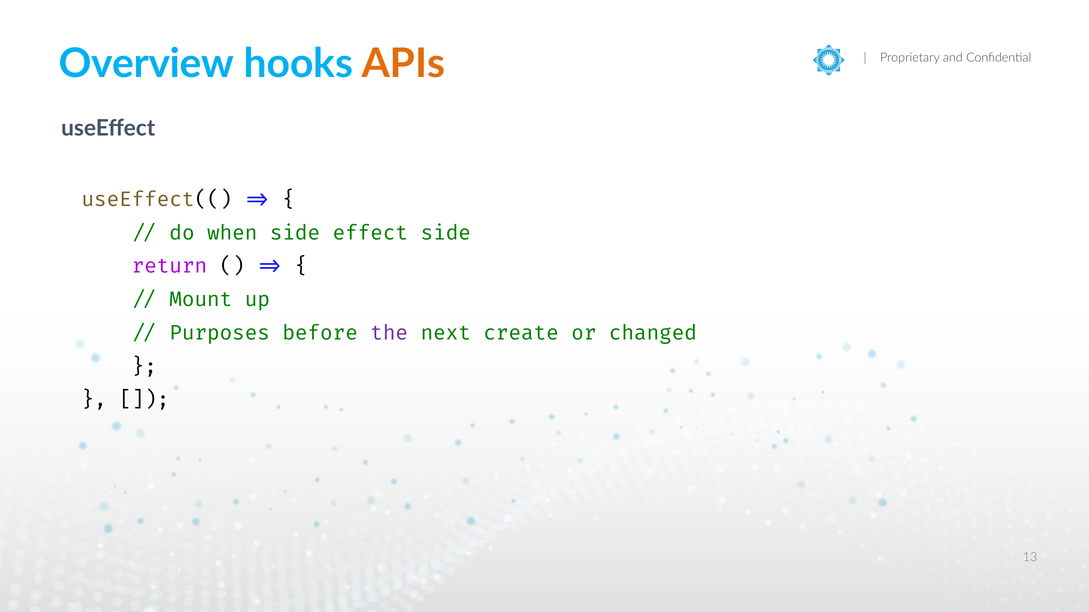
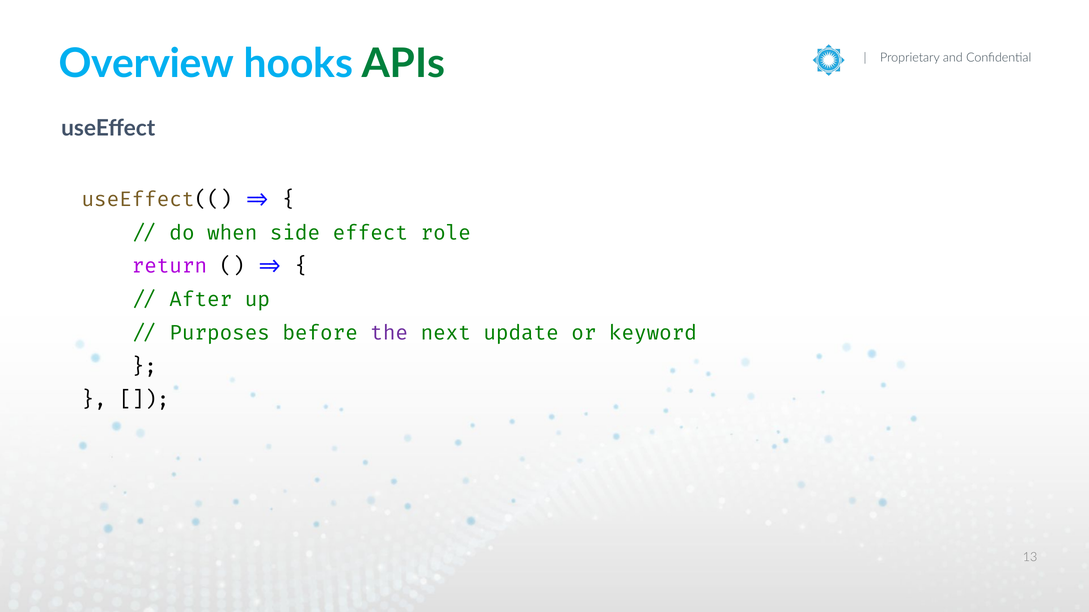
APIs colour: orange -> green (403, 64)
effect side: side -> role (446, 233)
Mount: Mount -> After (201, 300)
create: create -> update (521, 333)
changed: changed -> keyword (653, 333)
